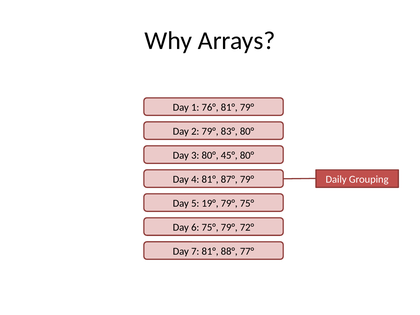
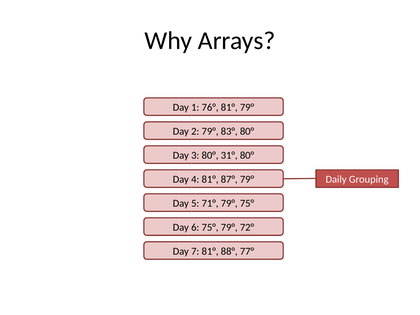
45°: 45° -> 31° (229, 155)
19°: 19° -> 71° (210, 203)
